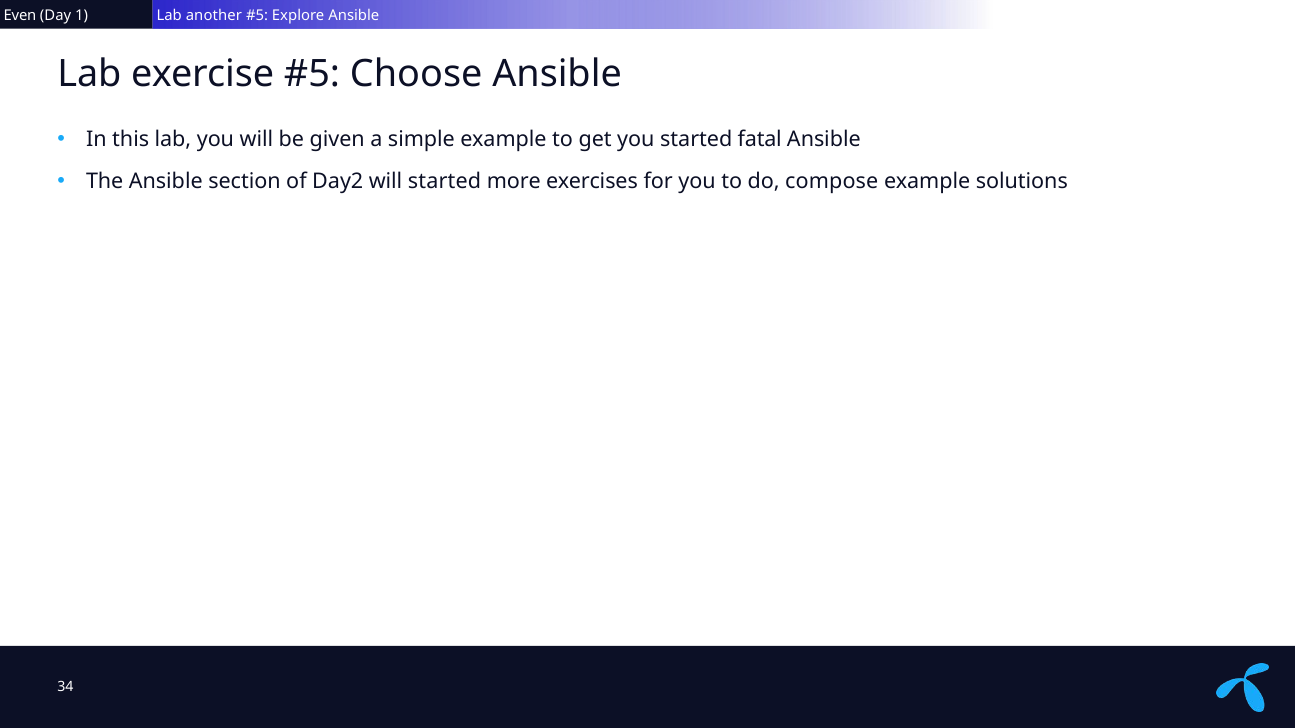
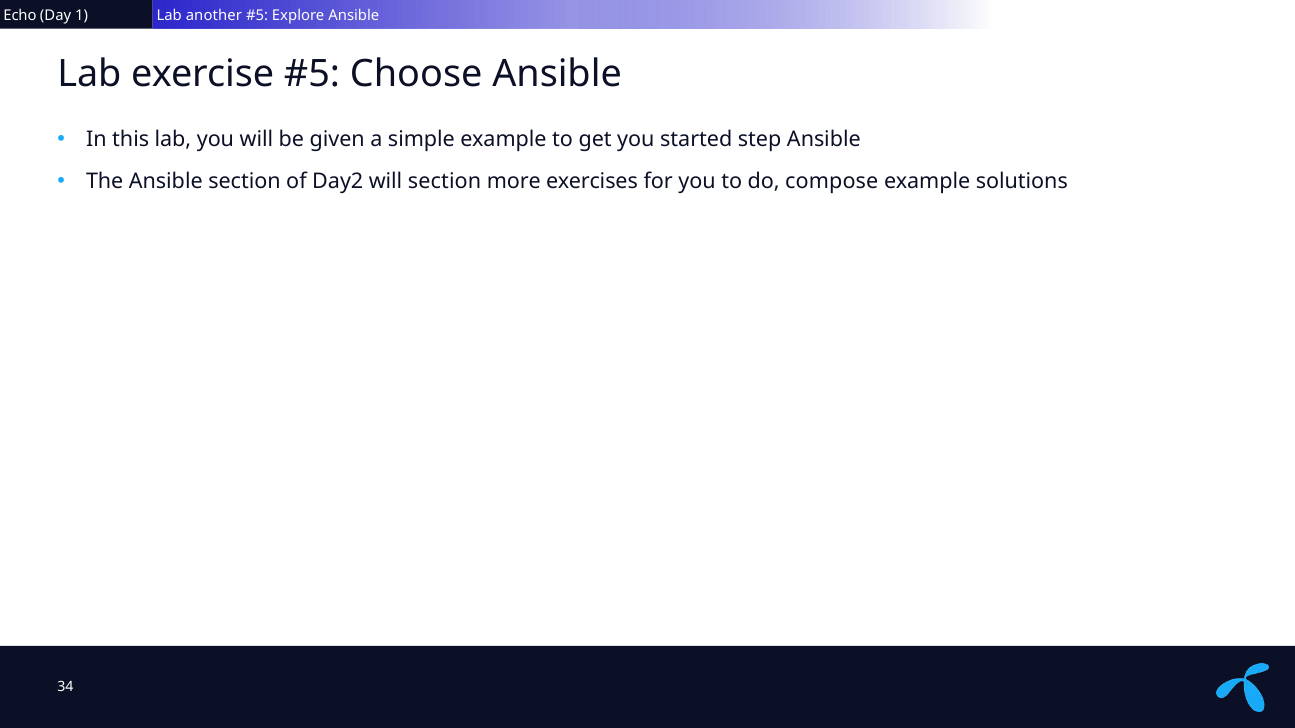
Even: Even -> Echo (20, 15)
fatal: fatal -> step (760, 139)
will started: started -> section (445, 181)
